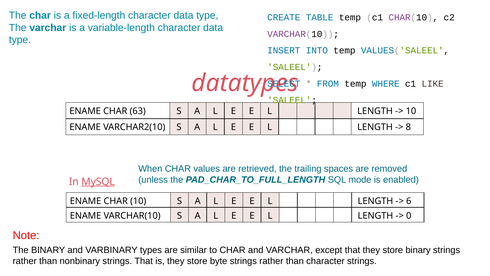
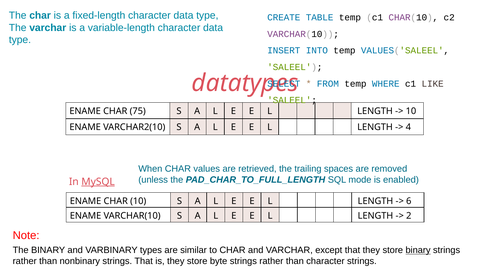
63: 63 -> 75 (138, 111)
8: 8 -> 4 (408, 127)
0: 0 -> 2 (409, 216)
binary underline: none -> present (418, 250)
